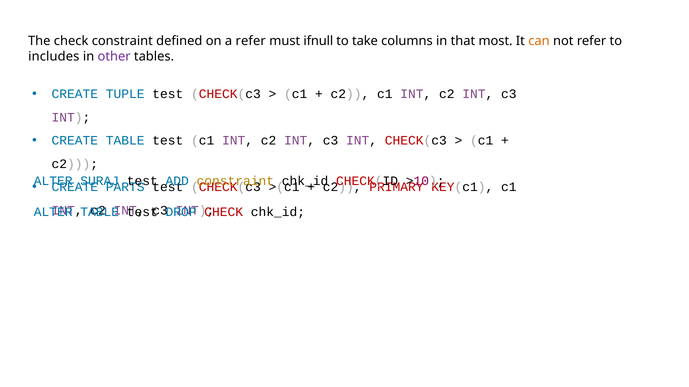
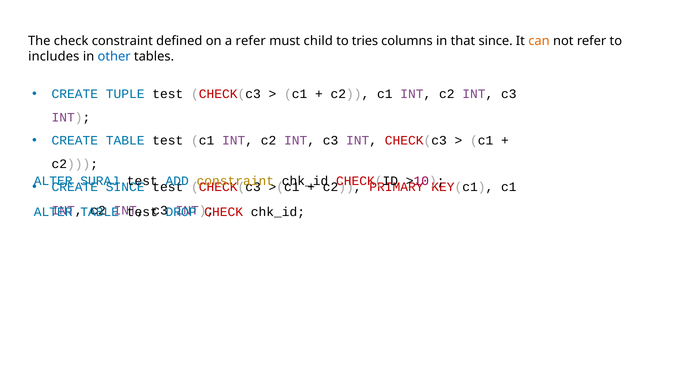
ifnull: ifnull -> child (318, 41)
take: take -> tries (365, 41)
that most: most -> since (496, 41)
other colour: purple -> blue (114, 56)
CREATE PARTS: PARTS -> SINCE (125, 187)
